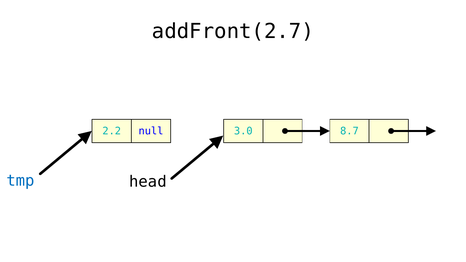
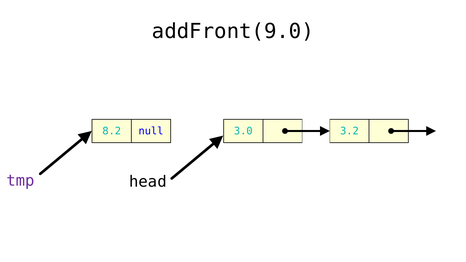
addFront(2.7: addFront(2.7 -> addFront(9.0 (233, 31)
2.2: 2.2 -> 8.2 (112, 131)
8.7: 8.7 -> 3.2 (349, 131)
tmp colour: blue -> purple (21, 181)
